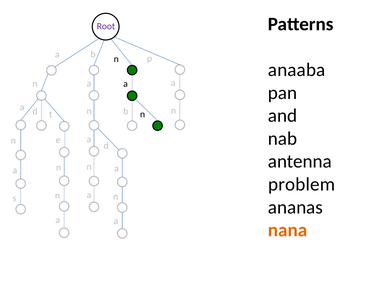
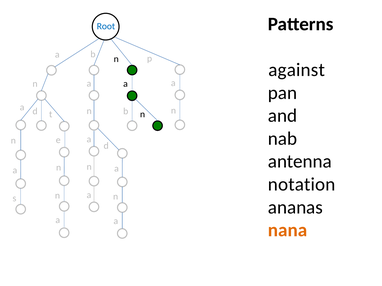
Root colour: purple -> blue (106, 26)
anaaba: anaaba -> against (297, 70)
problem: problem -> notation (302, 185)
